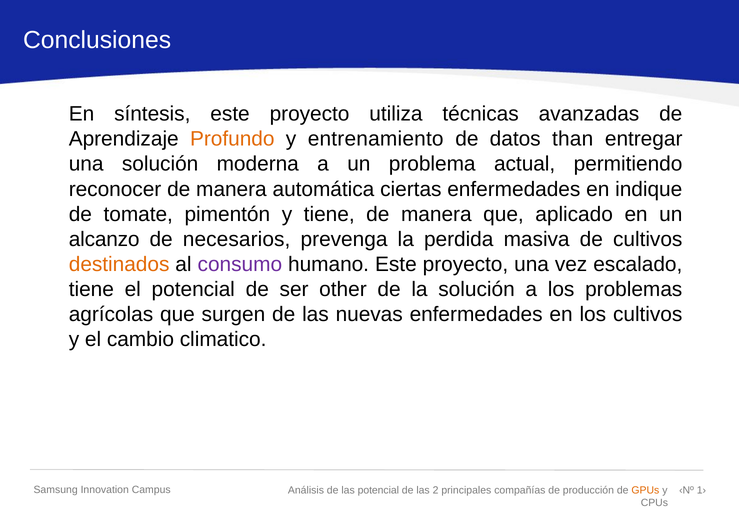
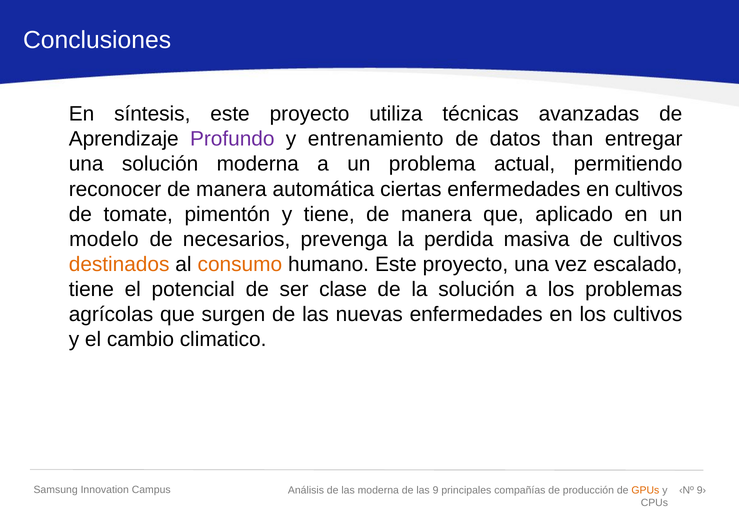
Profundo colour: orange -> purple (232, 139)
en indique: indique -> cultivos (649, 189)
alcanzo: alcanzo -> modelo (104, 239)
consumo colour: purple -> orange (240, 264)
other: other -> clase (343, 289)
las potencial: potencial -> moderna (378, 490)
2: 2 -> 9 (436, 490)
1›: 1› -> 9› (701, 490)
